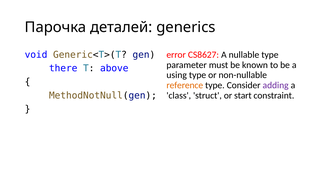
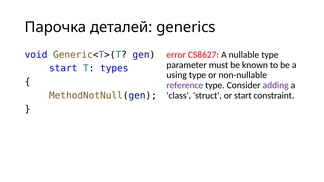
there: there -> start (63, 68)
above: above -> types (114, 68)
reference colour: orange -> purple (185, 85)
